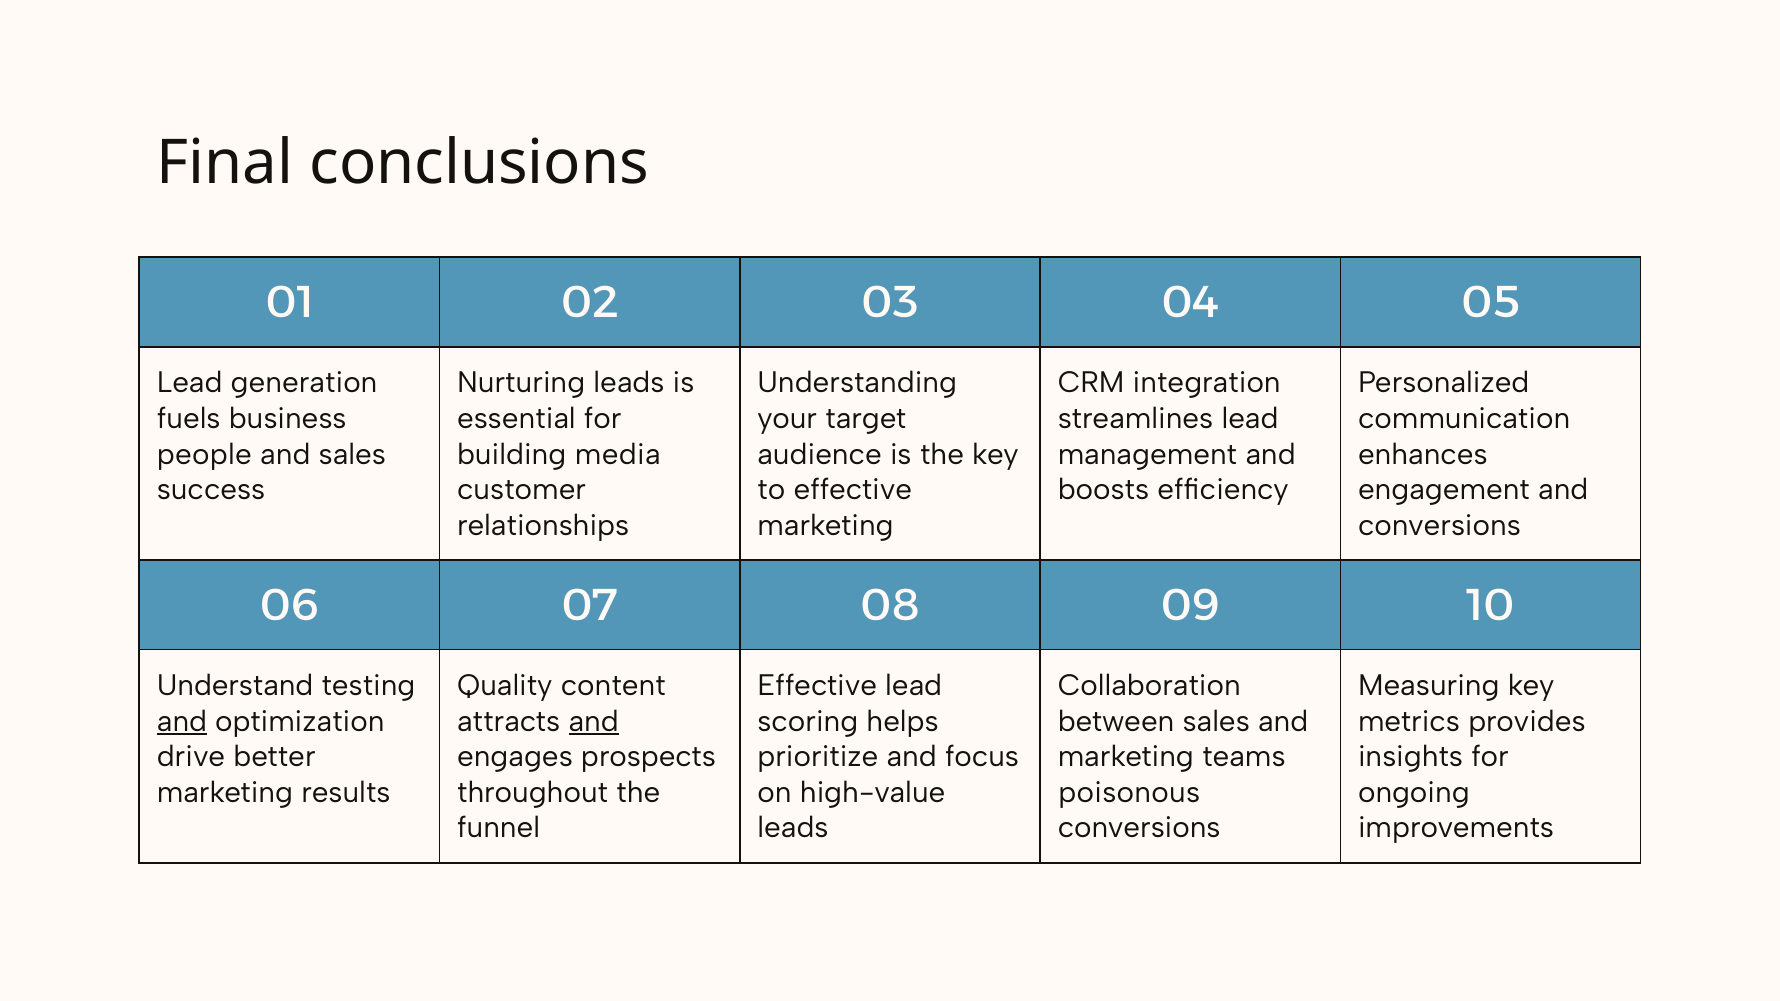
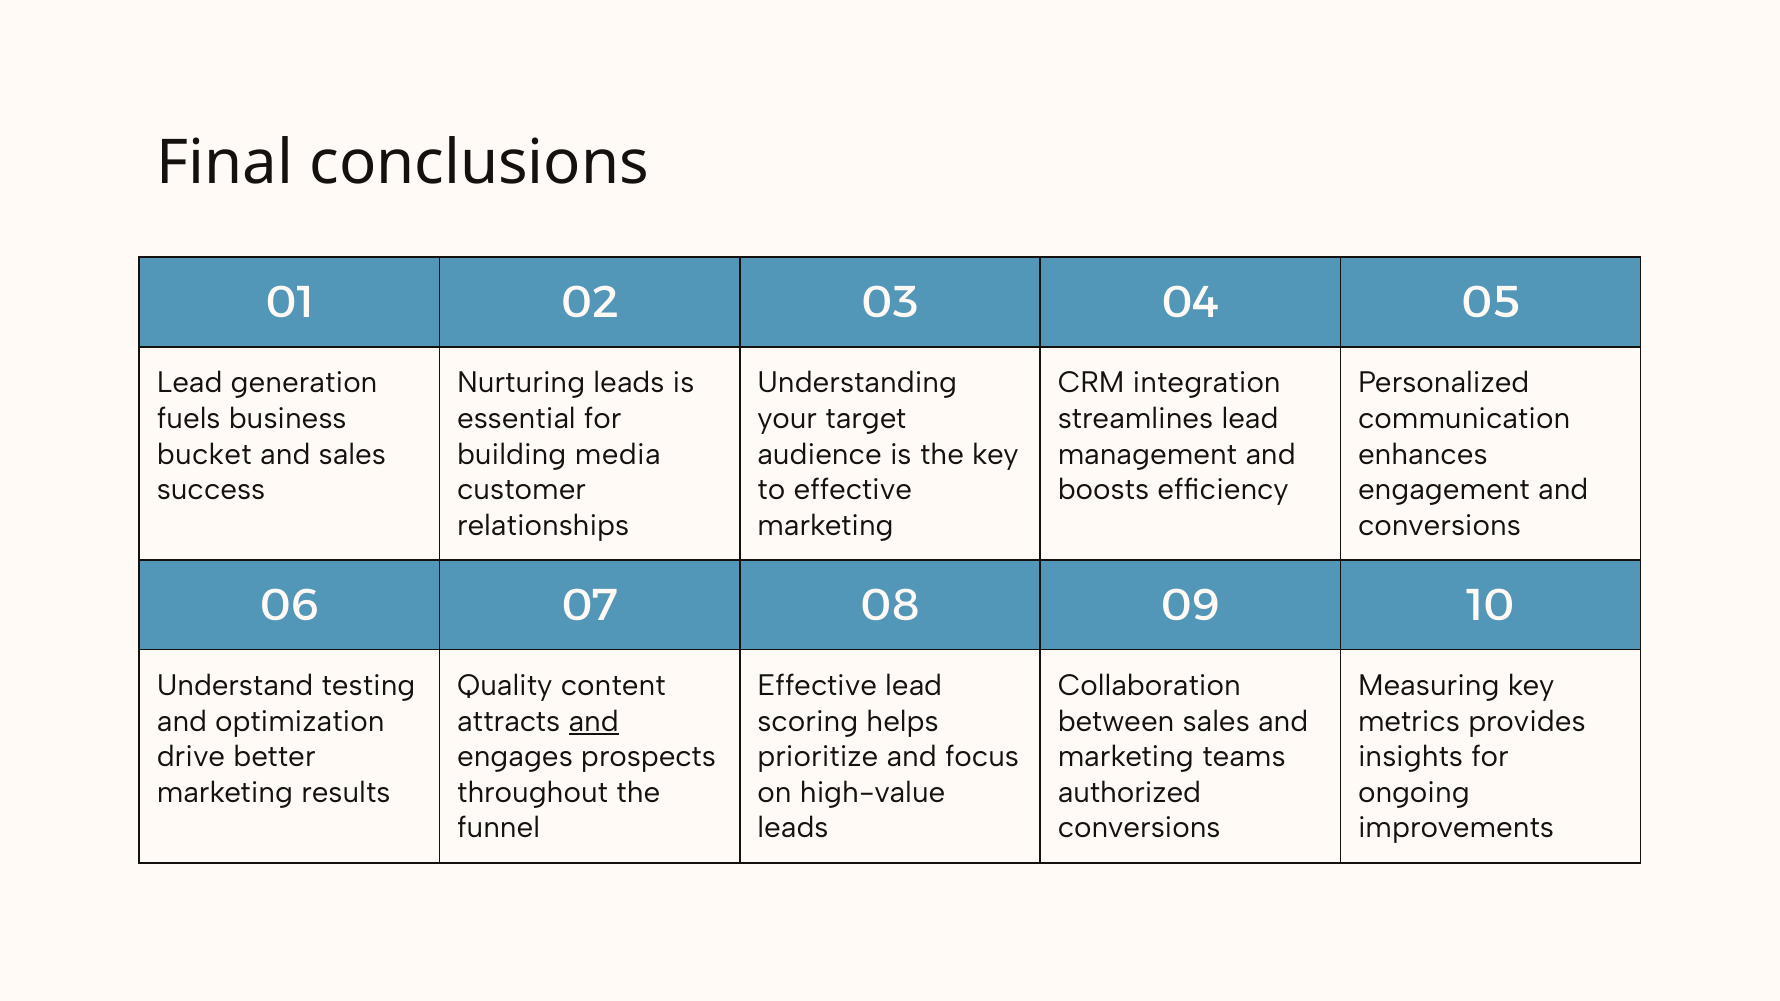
people: people -> bucket (204, 454)
and underline: present -> none (182, 721)
poisonous: poisonous -> authorized (1129, 793)
